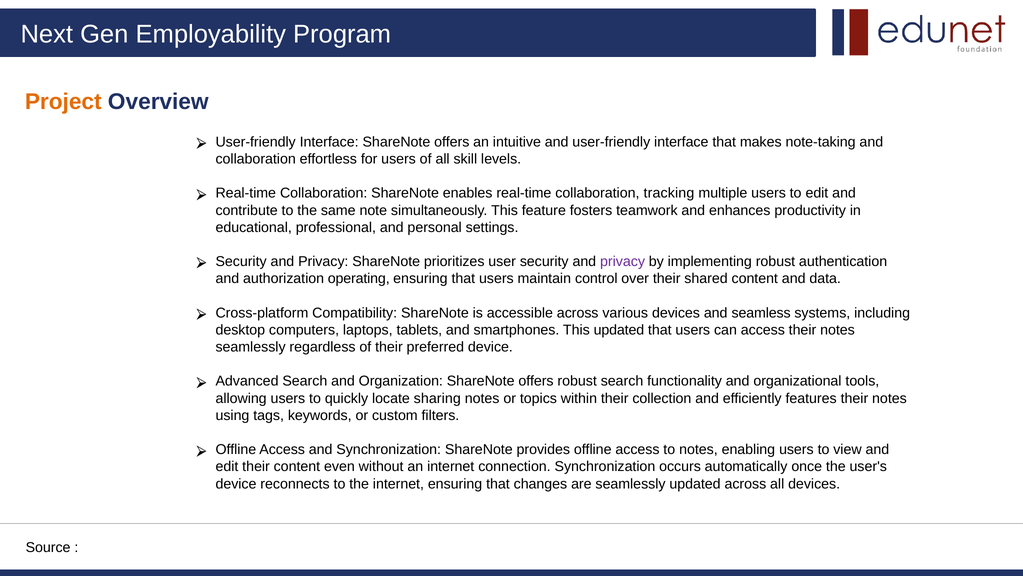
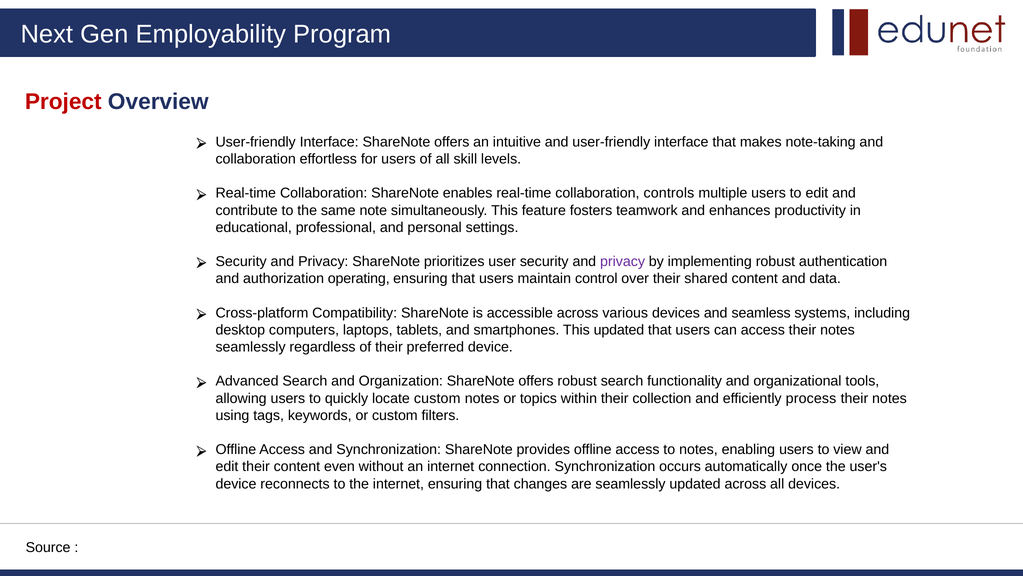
Project colour: orange -> red (63, 102)
tracking: tracking -> controls (669, 193)
locate sharing: sharing -> custom (437, 398)
features: features -> process (811, 398)
